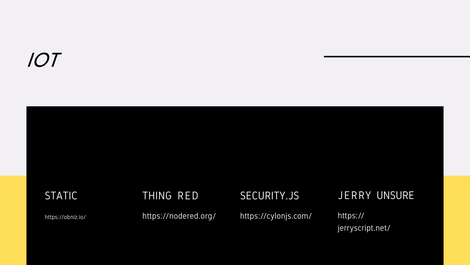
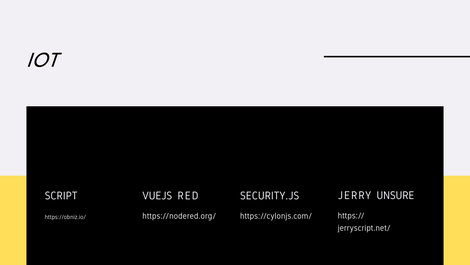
STATIC: STATIC -> SCRIPT (61, 195)
THING: THING -> VUEJS (157, 195)
